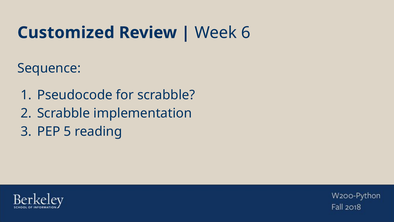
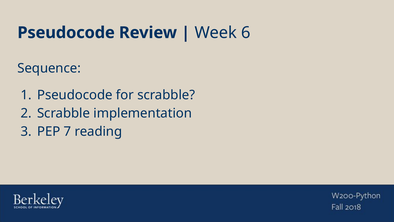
Customized: Customized -> Pseudocode (66, 33)
PEP 5: 5 -> 7 (67, 131)
